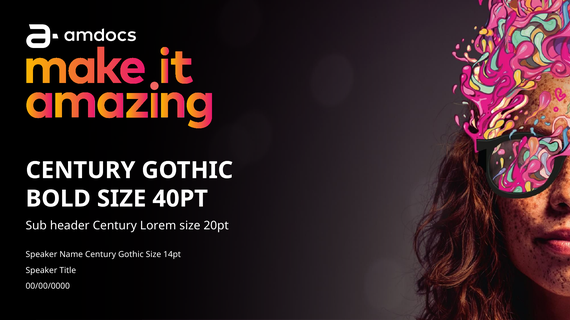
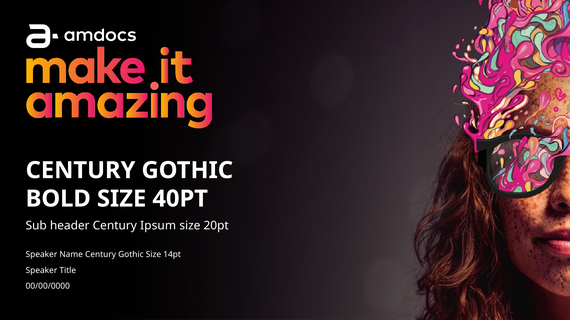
Lorem: Lorem -> Ipsum (158, 226)
